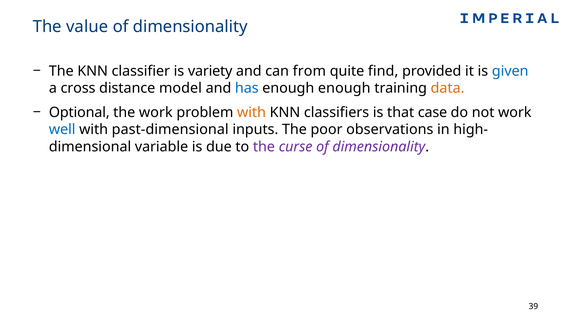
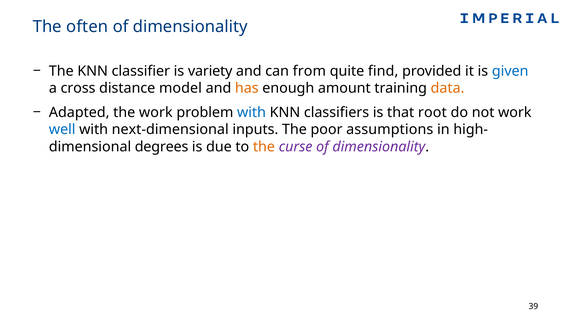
value: value -> often (87, 27)
has colour: blue -> orange (247, 88)
enough enough: enough -> amount (344, 88)
Optional: Optional -> Adapted (79, 112)
with colour: orange -> blue (252, 112)
case: case -> root (432, 112)
past-dimensional: past-dimensional -> next-dimensional (170, 130)
observations: observations -> assumptions (390, 130)
variable: variable -> degrees (162, 147)
the colour: purple -> orange (264, 147)
